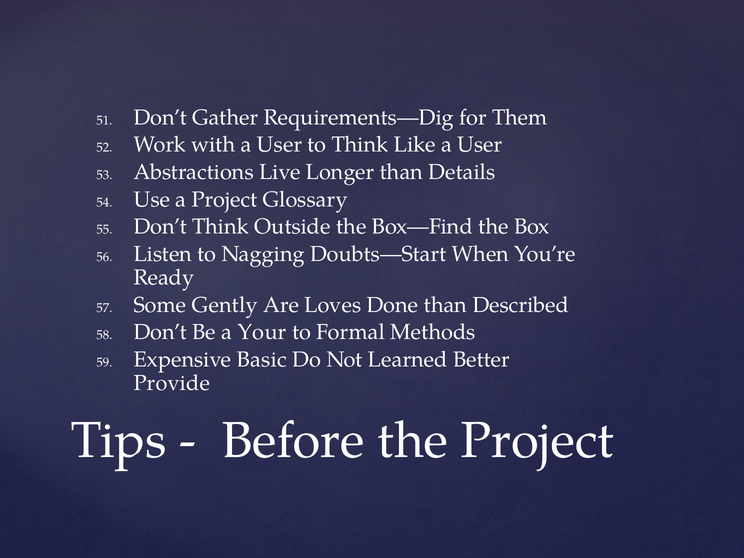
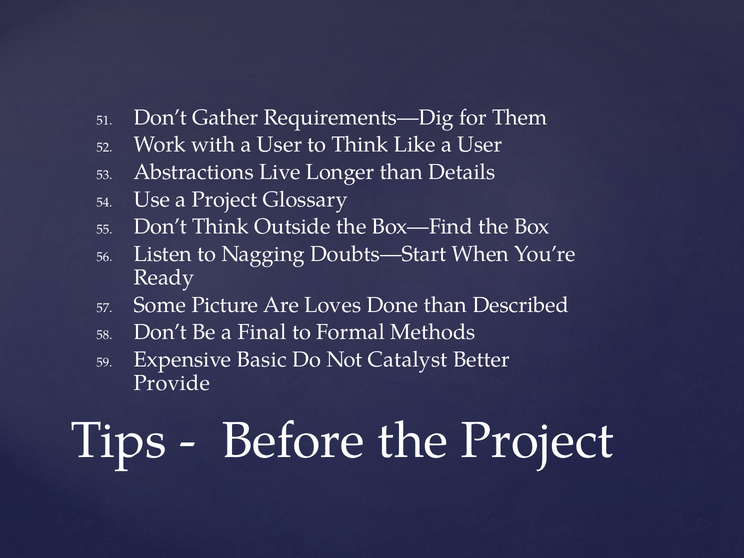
Gently: Gently -> Picture (225, 305)
Your: Your -> Final (262, 332)
Learned: Learned -> Catalyst (408, 360)
